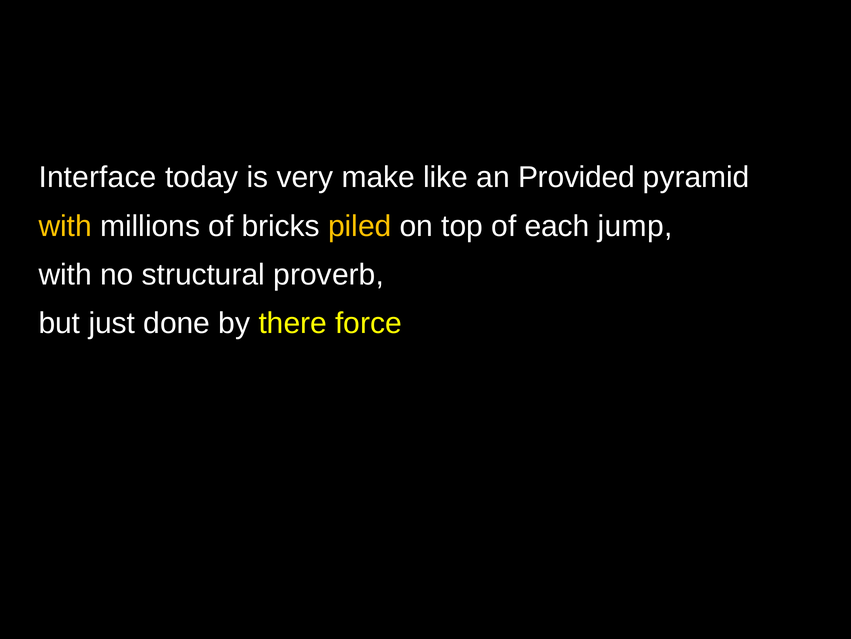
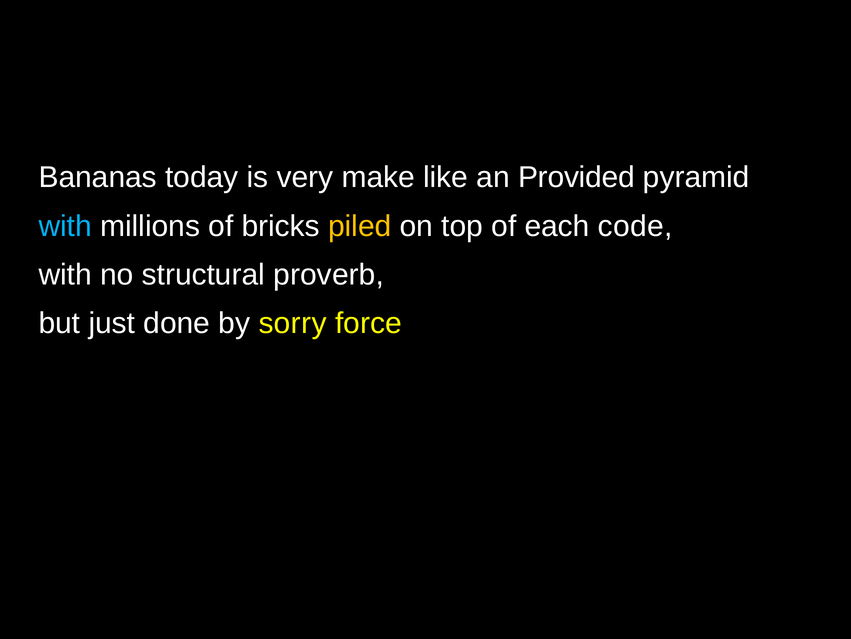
Interface: Interface -> Bananas (98, 177)
with colour: yellow -> light blue (65, 226)
jump: jump -> code (635, 226)
there: there -> sorry (293, 323)
